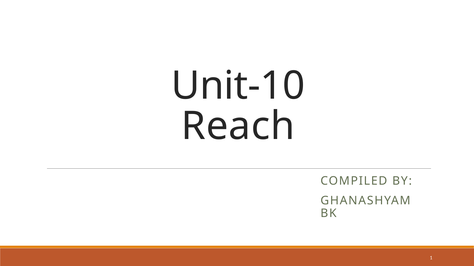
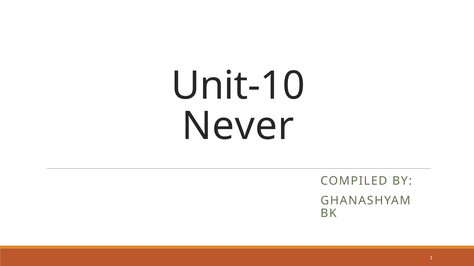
Reach: Reach -> Never (238, 126)
